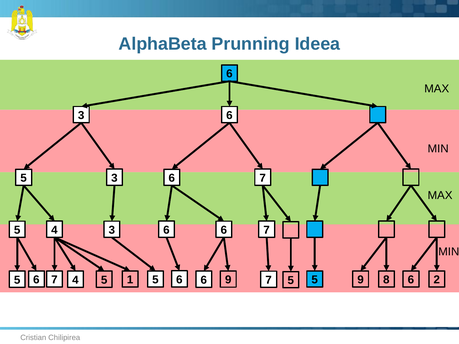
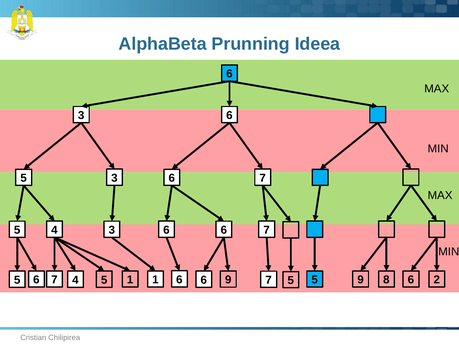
5: 5 -> 1 (155, 280)
